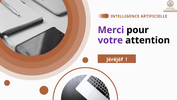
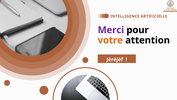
votre colour: purple -> orange (110, 40)
